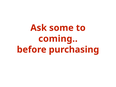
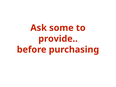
coming: coming -> provide (58, 39)
